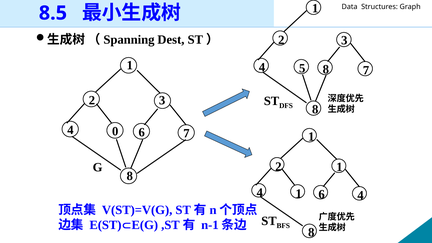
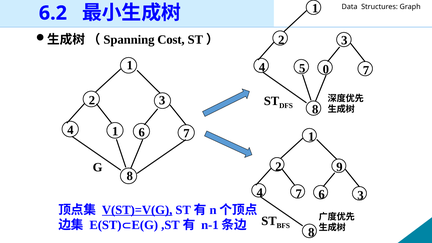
8.5: 8.5 -> 6.2 (53, 13)
Dest: Dest -> Cost (171, 40)
5 8: 8 -> 0 (326, 69)
4 0: 0 -> 1 (115, 131)
2 1: 1 -> 9 (339, 167)
4 1: 1 -> 7 (299, 194)
6 4: 4 -> 3 (360, 195)
V(ST)=V(G underline: none -> present (137, 210)
